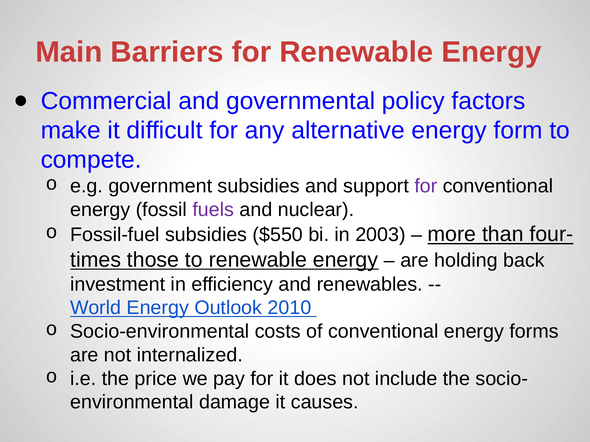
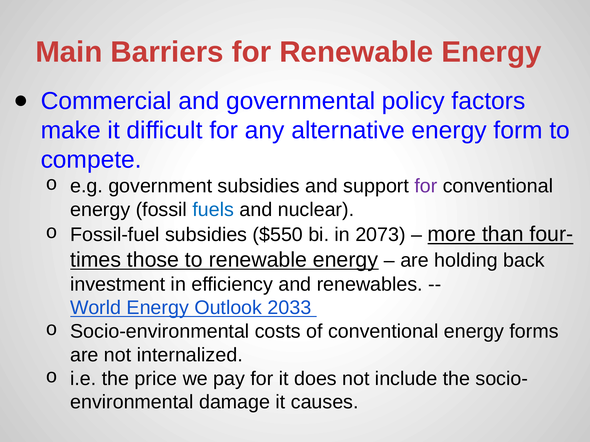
fuels colour: purple -> blue (213, 210)
2003: 2003 -> 2073 (381, 235)
2010: 2010 -> 2033 (289, 308)
